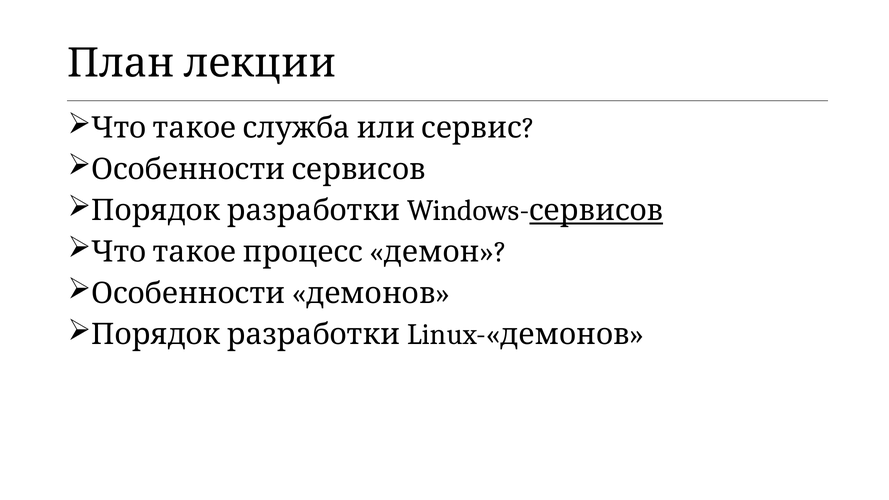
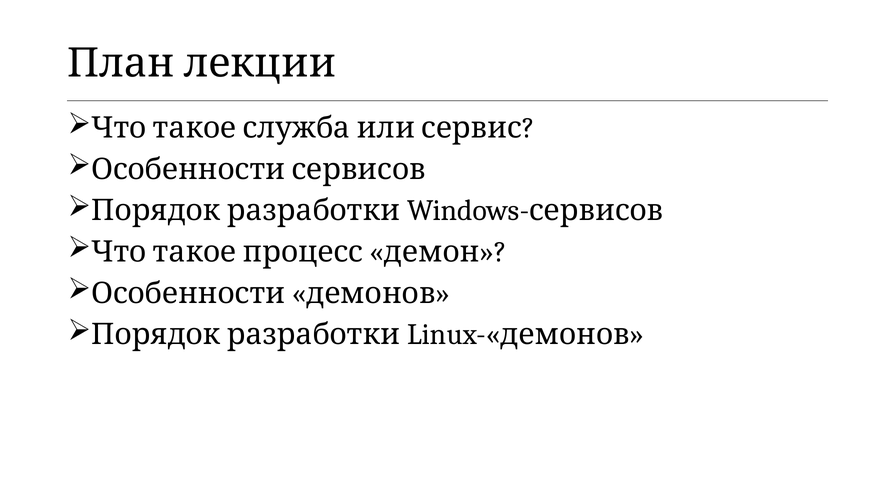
сервисов underline: present -> none (596, 211)
